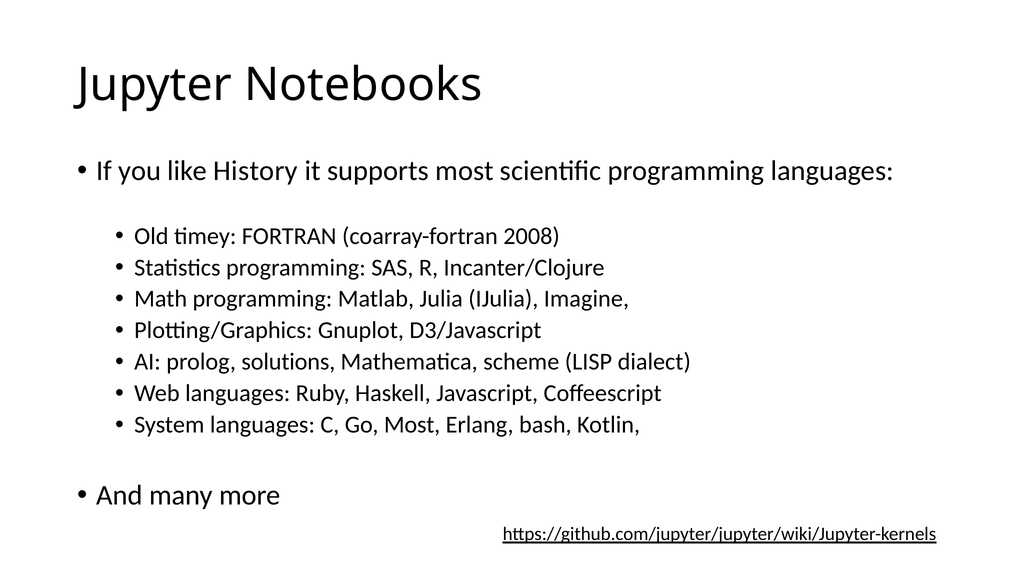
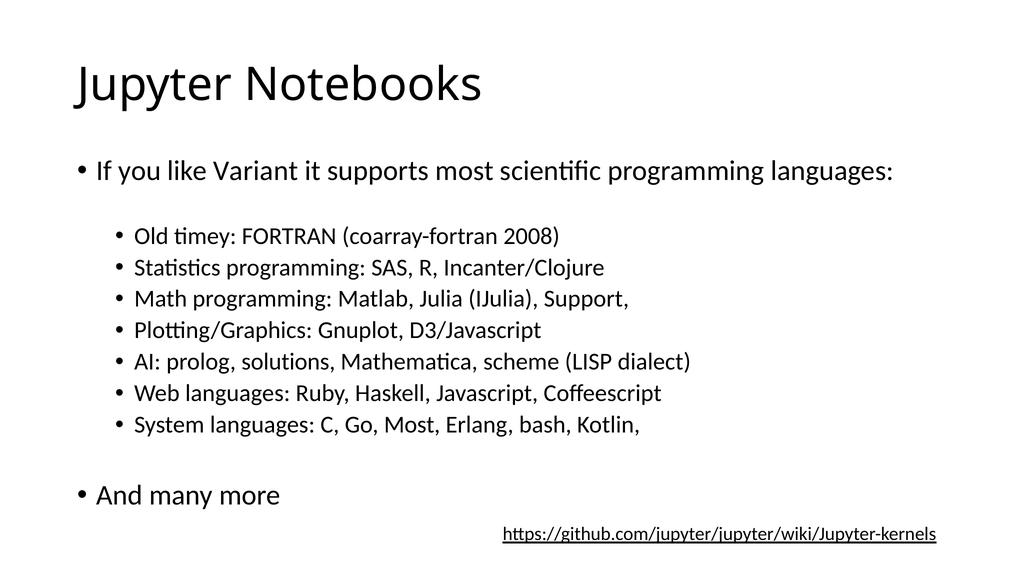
History: History -> Variant (256, 171)
Imagine: Imagine -> Support (586, 299)
